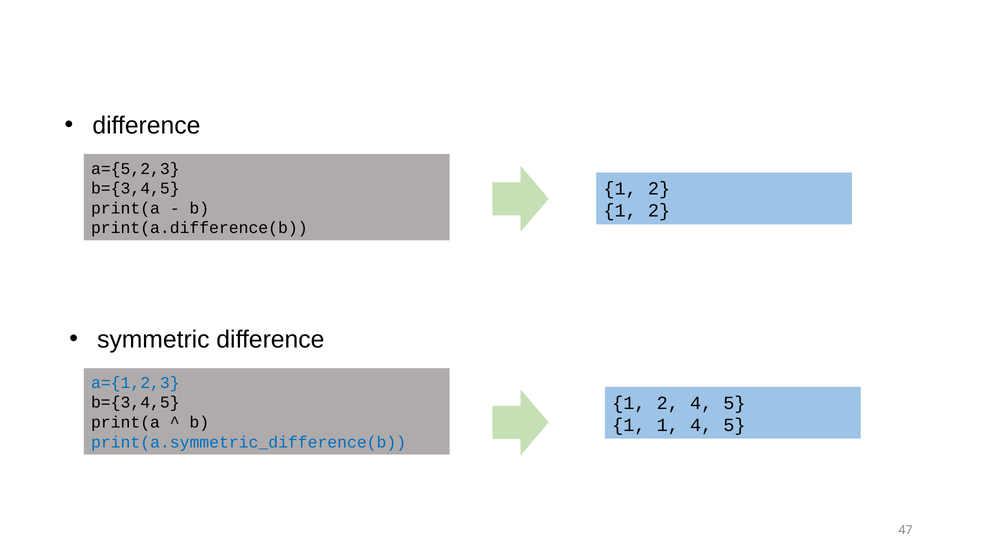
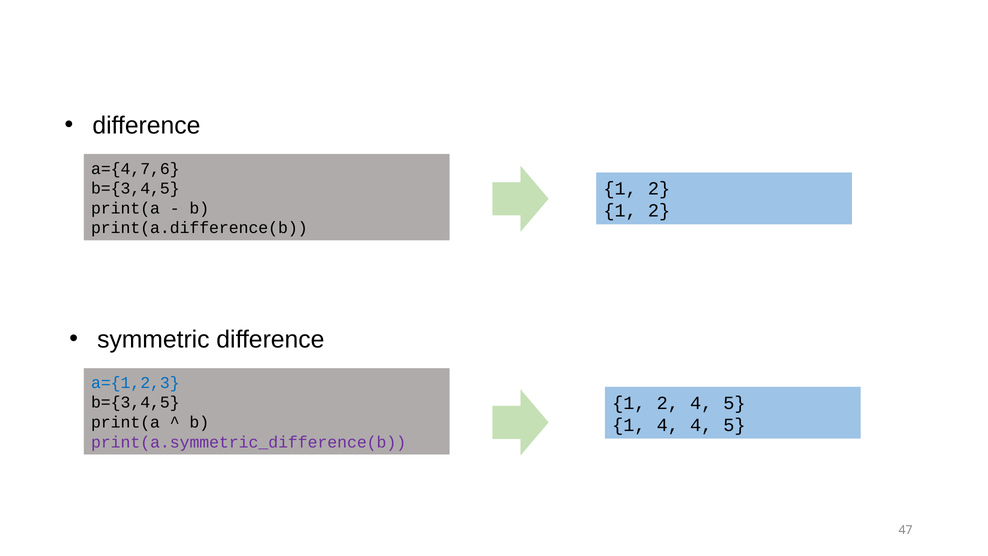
a={5,2,3: a={5,2,3 -> a={4,7,6 (135, 169)
1 1: 1 -> 4 (668, 425)
print(a.symmetric_difference(b colour: blue -> purple (249, 442)
